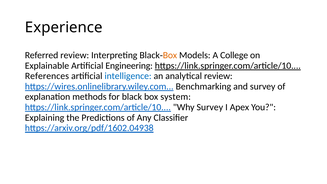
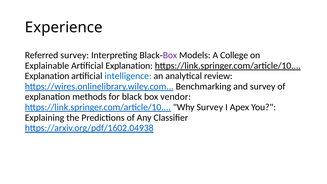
Referred review: review -> survey (75, 55)
Box colour: orange -> purple (170, 55)
Artificial Engineering: Engineering -> Explanation (129, 66)
References: References -> Explanation (47, 76)
system: system -> vendor (176, 97)
